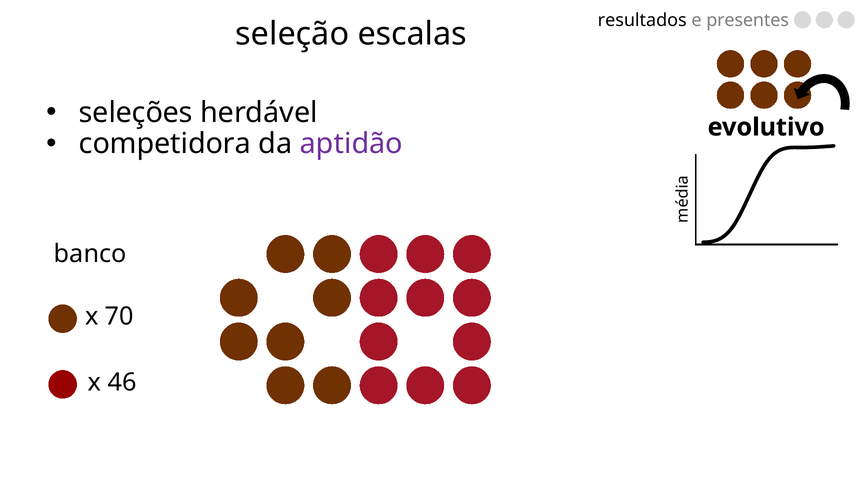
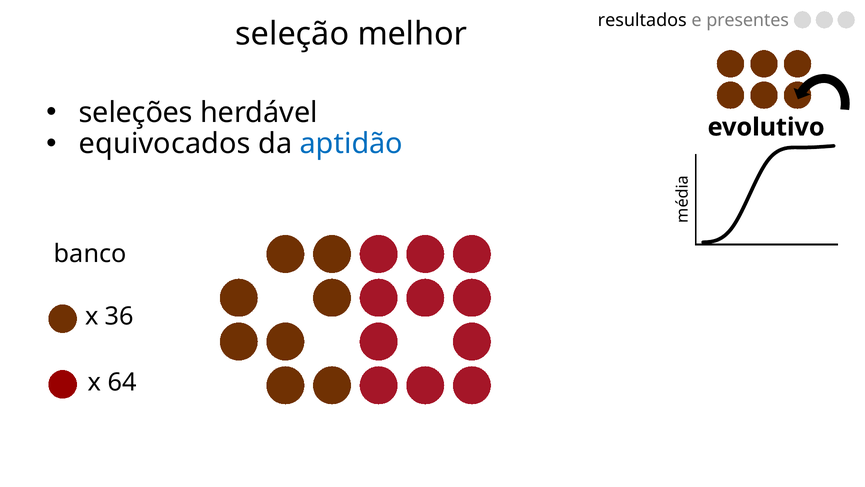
escalas: escalas -> melhor (412, 34)
competidora: competidora -> equivocados (165, 144)
aptidão colour: purple -> blue (351, 144)
70: 70 -> 36 (119, 316)
46: 46 -> 64 (122, 382)
